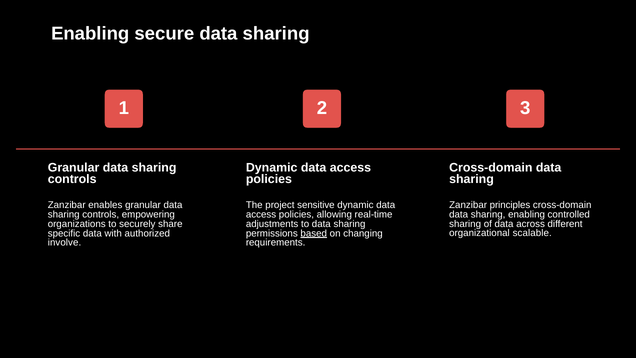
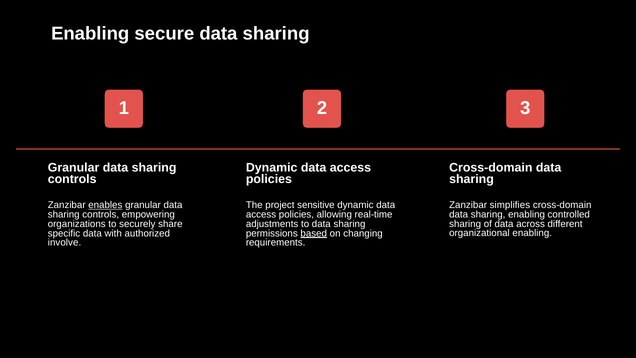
principles: principles -> simplifies (510, 205)
enables underline: none -> present (105, 205)
organizational scalable: scalable -> enabling (532, 233)
